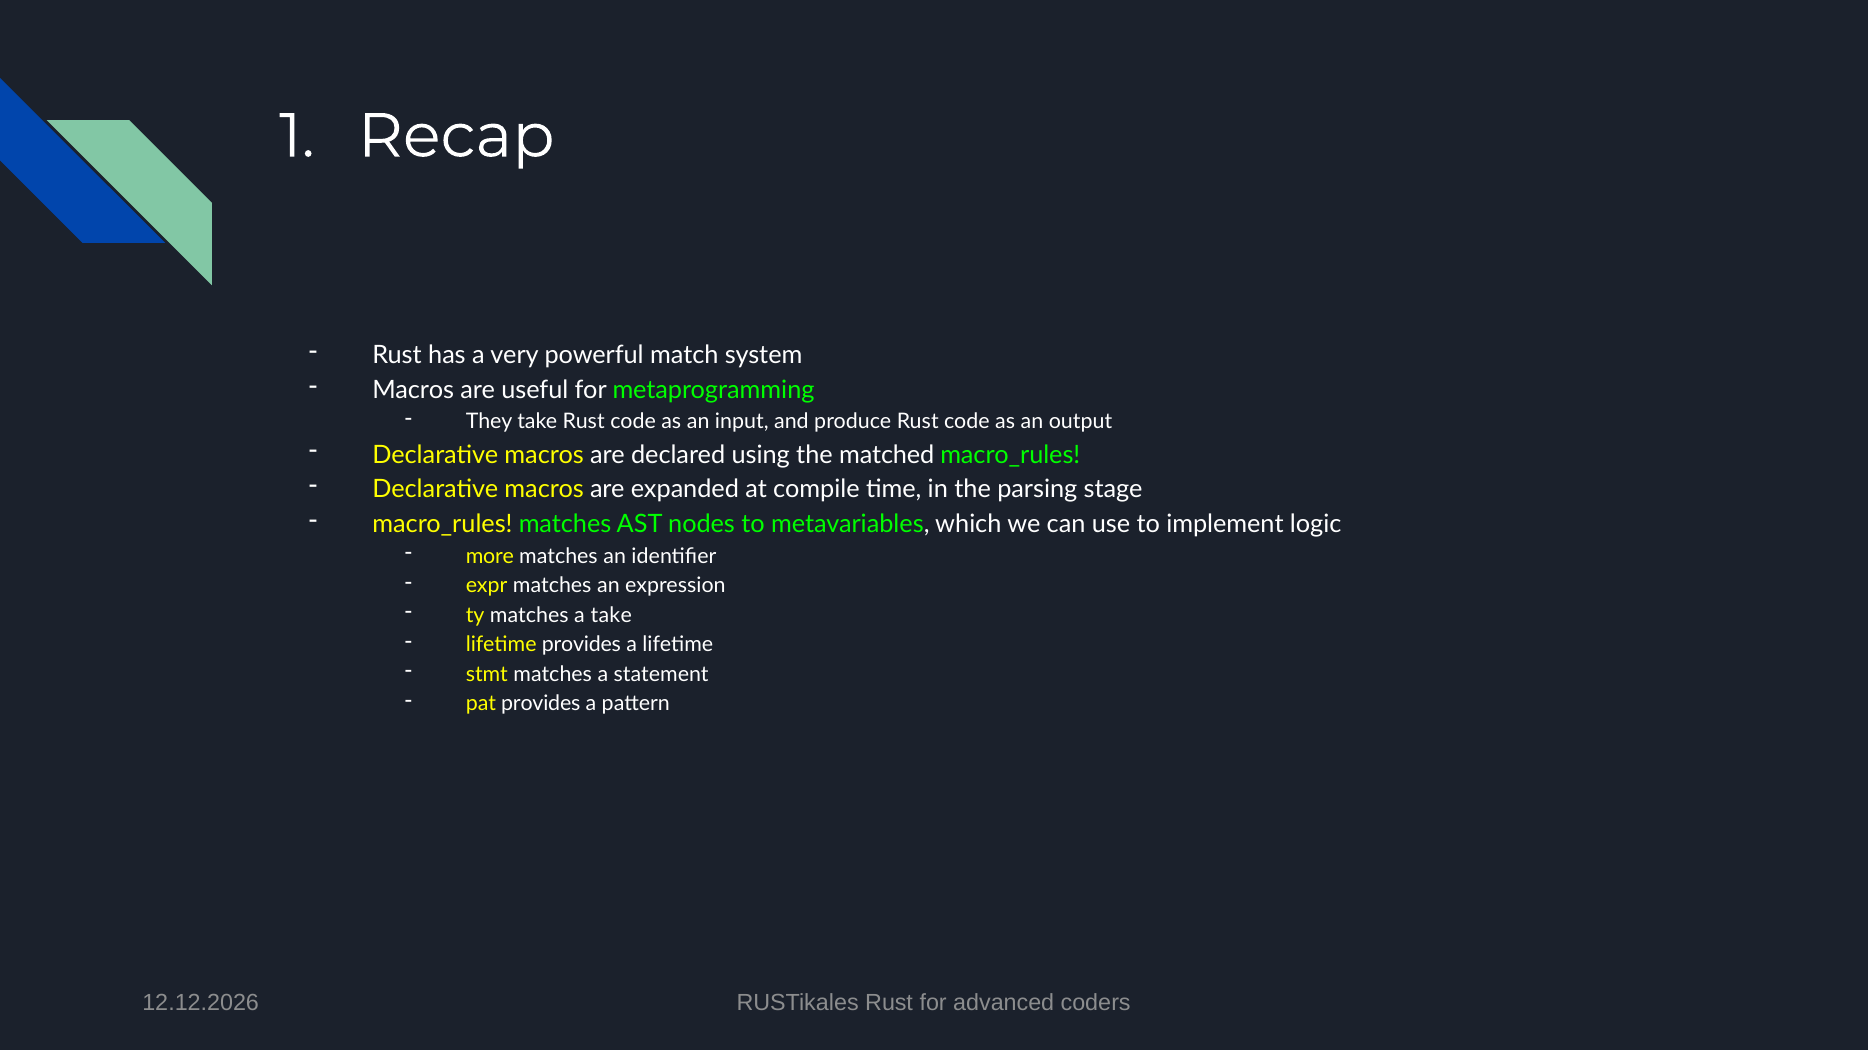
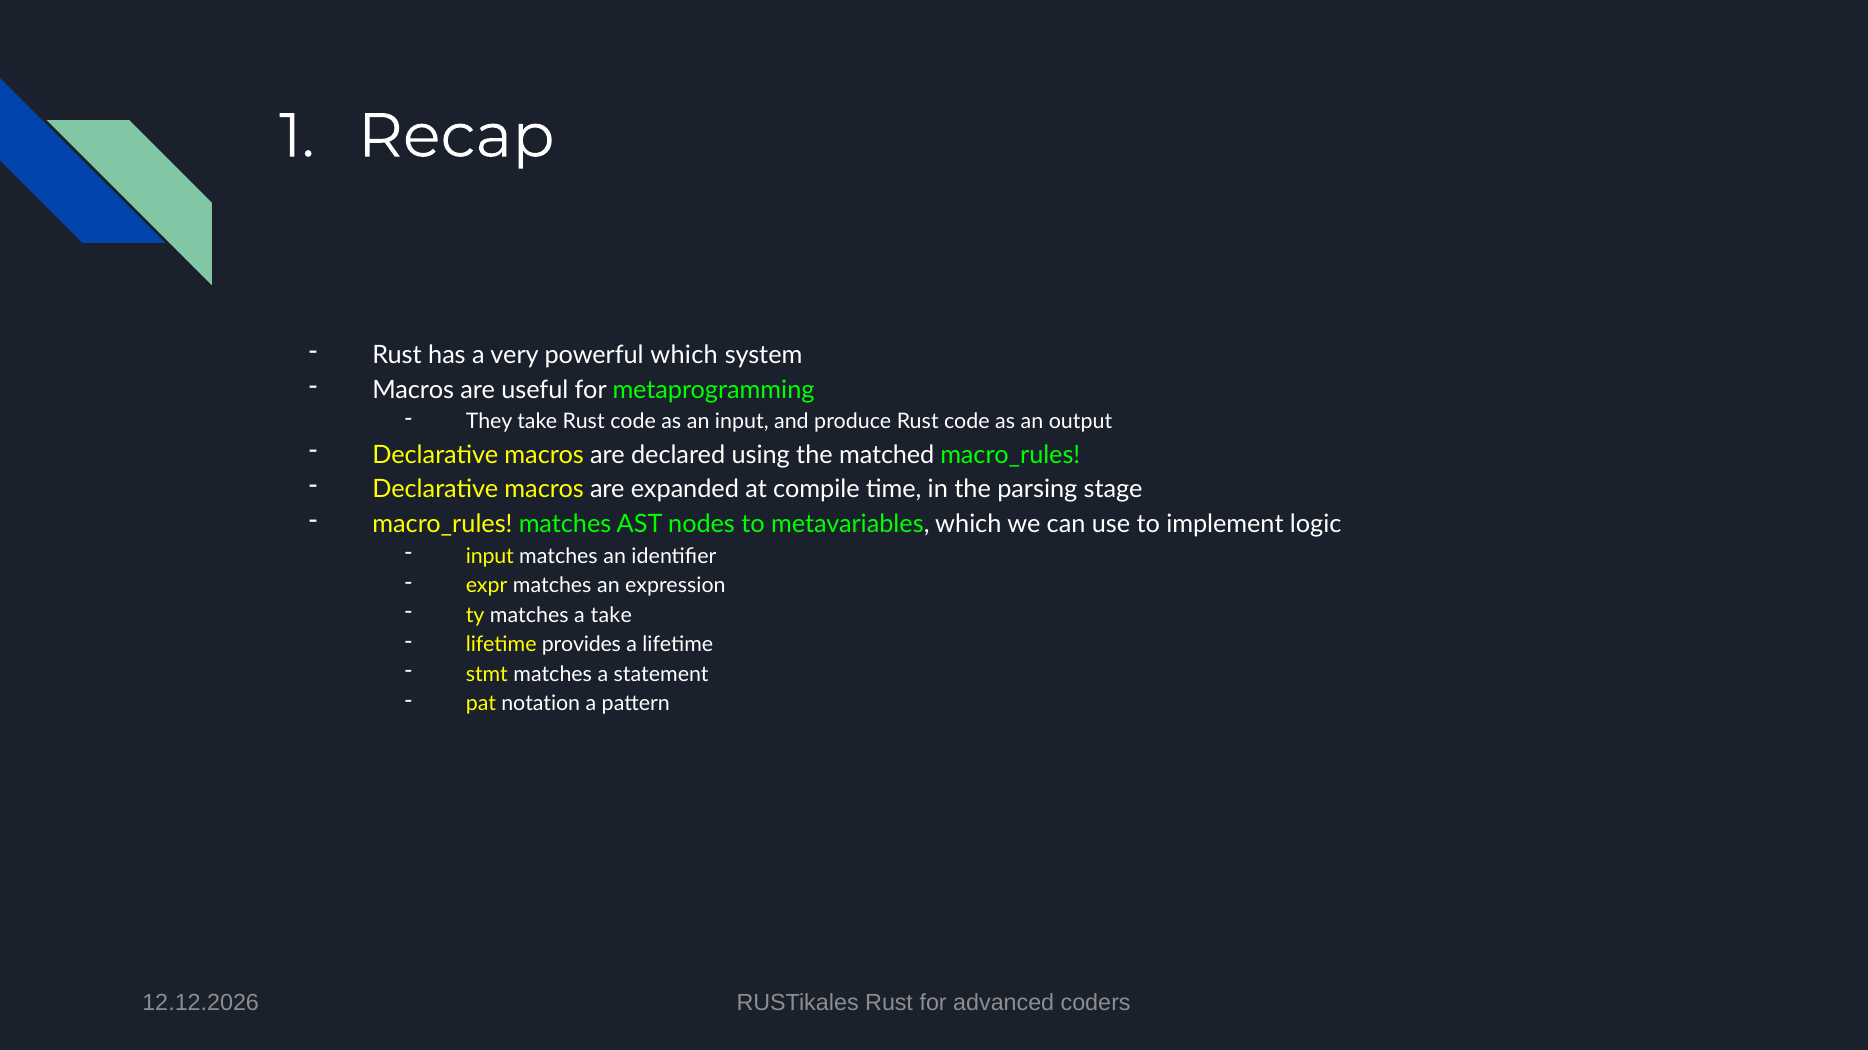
powerful match: match -> which (684, 356)
more: more -> input (490, 556)
pat provides: provides -> notation (541, 704)
